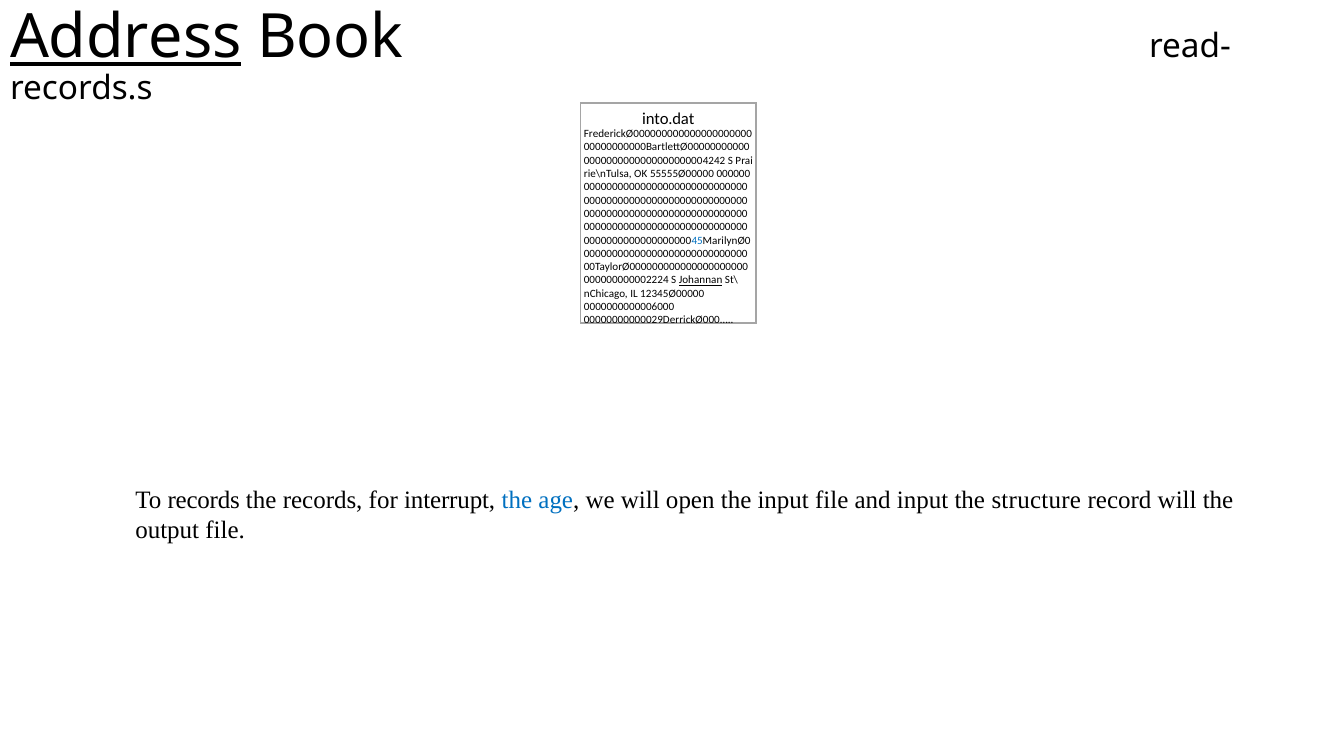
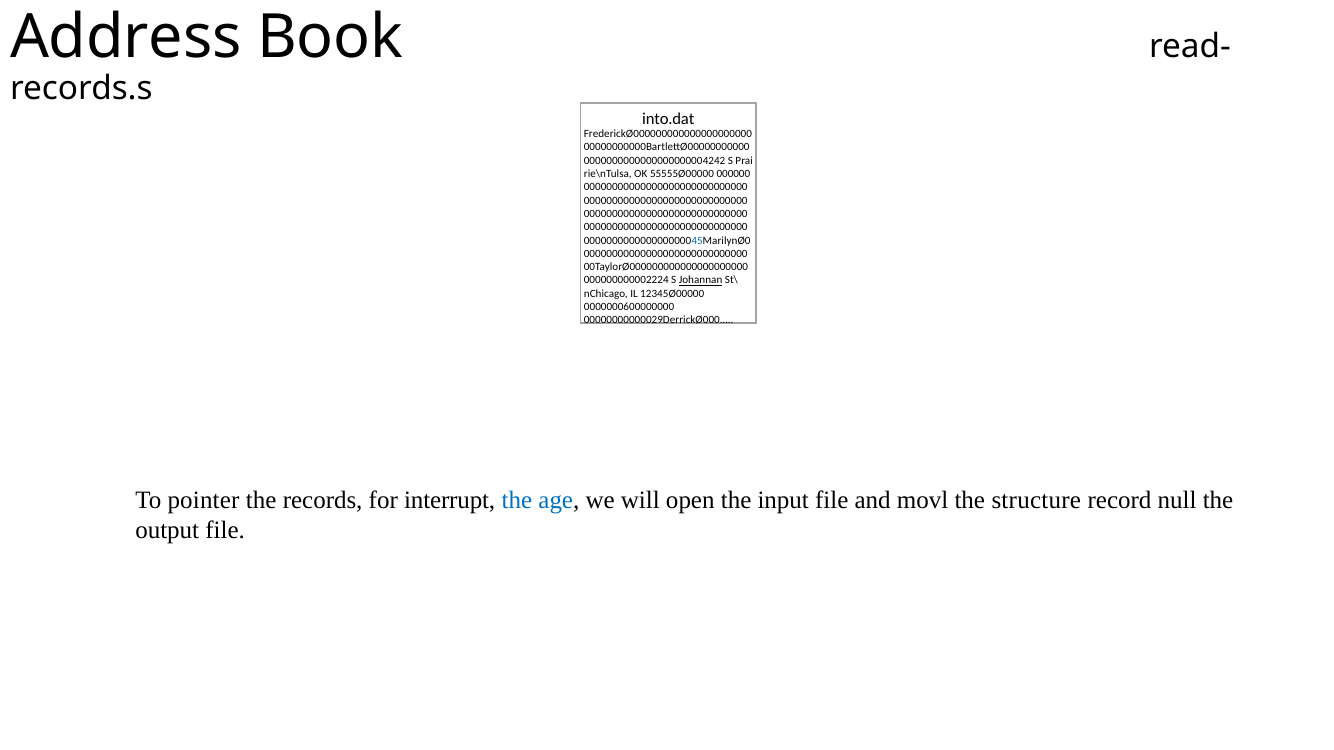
Address underline: present -> none (126, 38)
0000000000006000: 0000000000006000 -> 0000000600000000 (629, 307)
To records: records -> pointer (203, 501)
and input: input -> movl (923, 501)
record will: will -> null (1177, 501)
